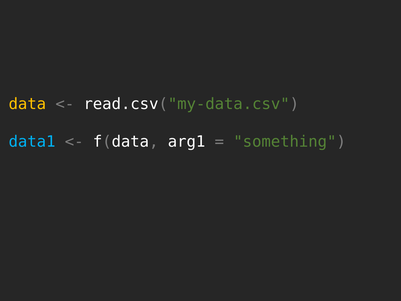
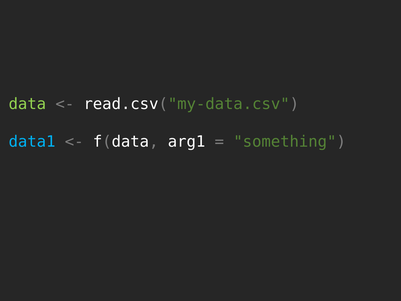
data colour: yellow -> light green (27, 104)
